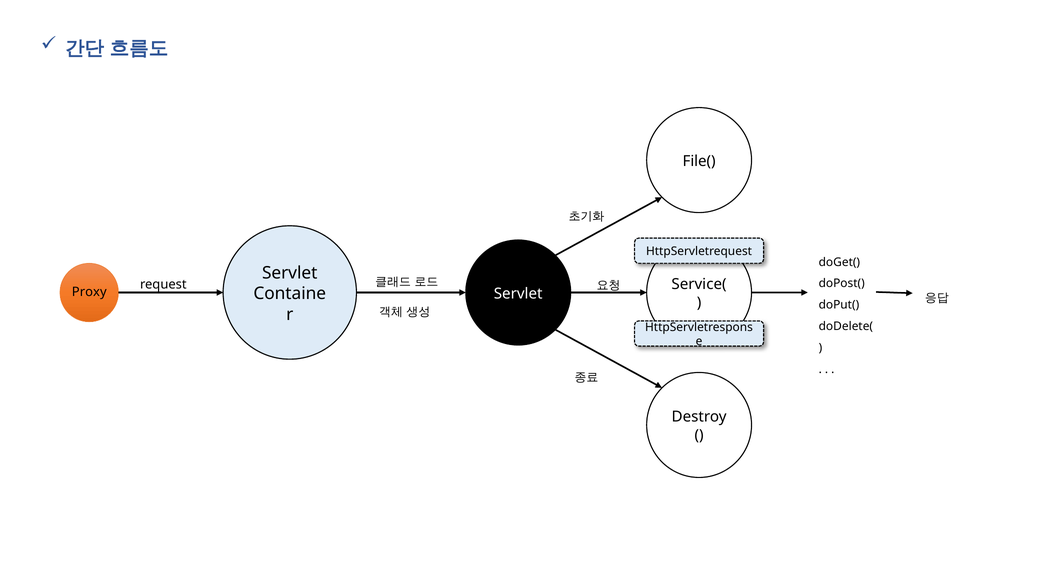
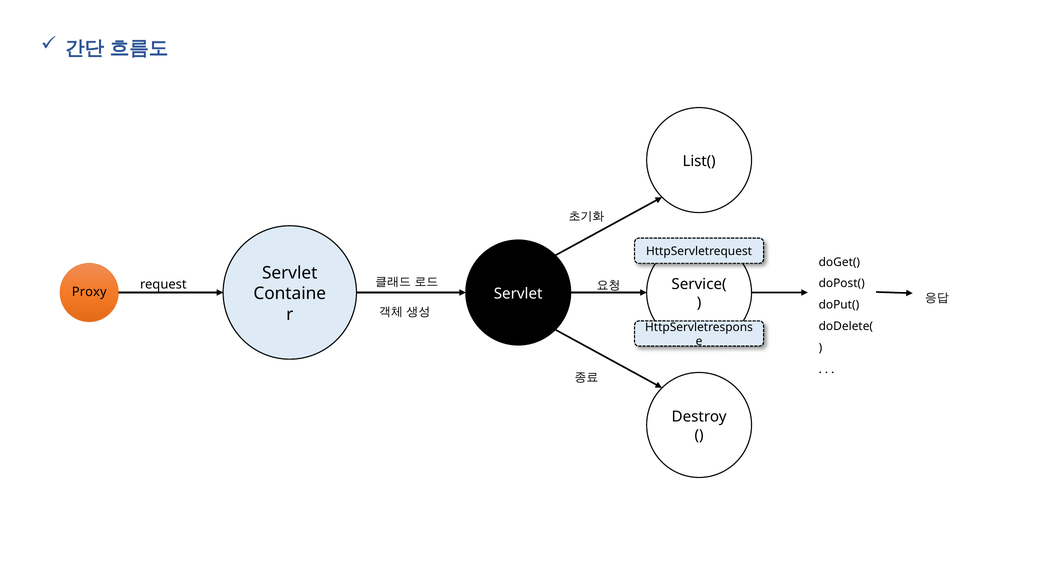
File(: File( -> List( (699, 161)
